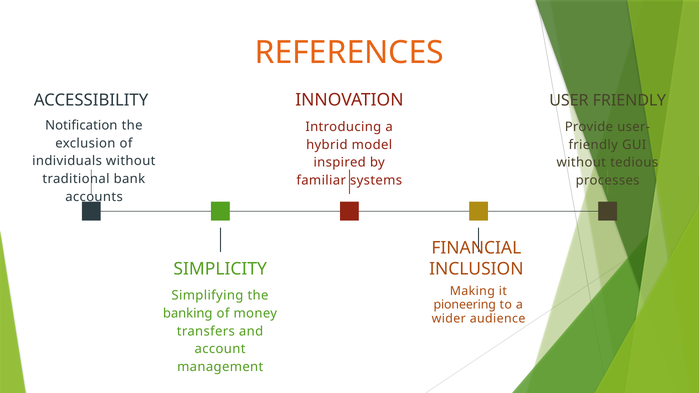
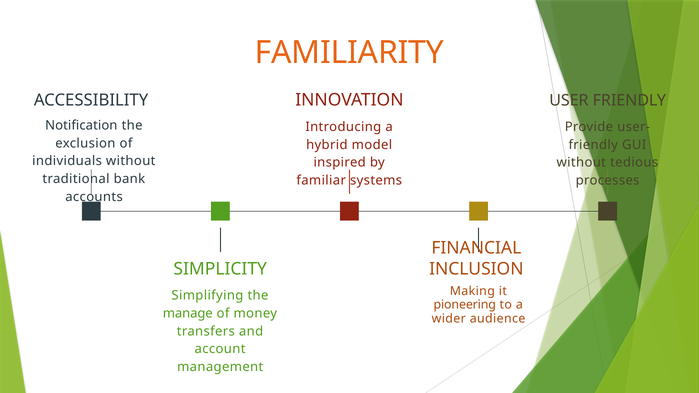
REFERENCES: REFERENCES -> FAMILIARITY (349, 53)
banking: banking -> manage (188, 313)
